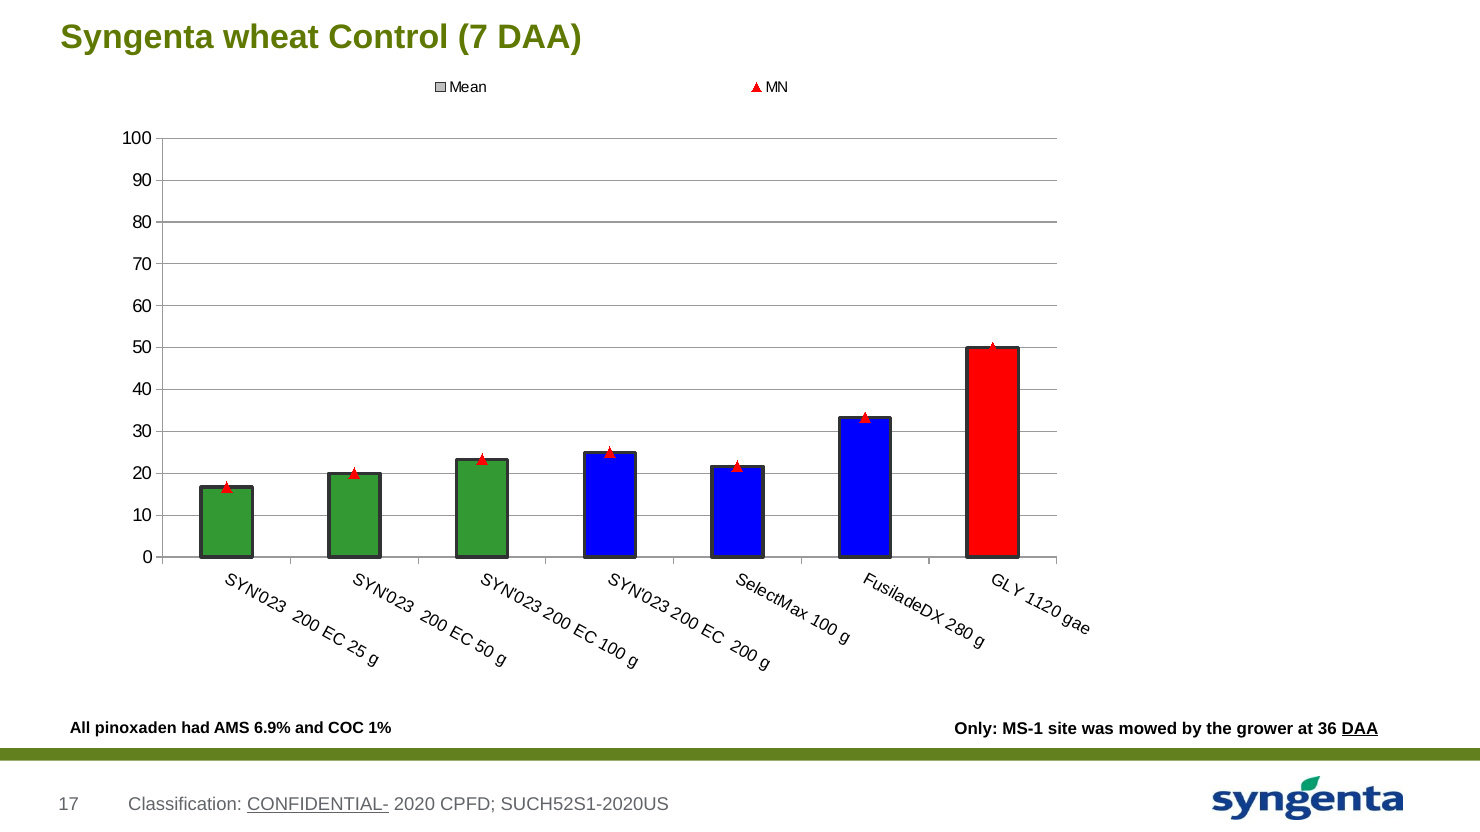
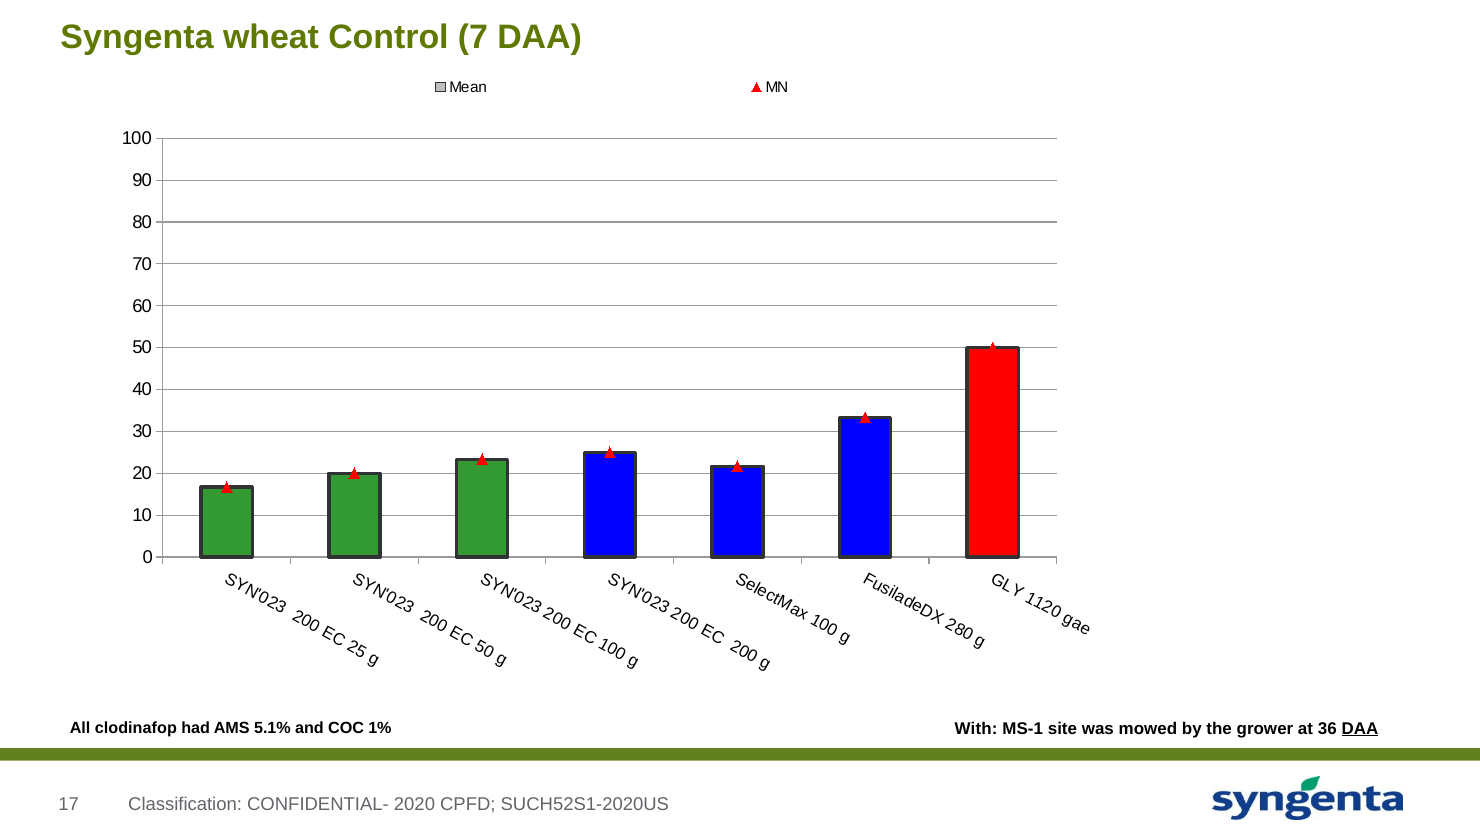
pinoxaden: pinoxaden -> clodinafop (136, 728)
6.9%: 6.9% -> 5.1% (272, 728)
Only: Only -> With (976, 729)
CONFIDENTIAL- underline: present -> none (318, 805)
